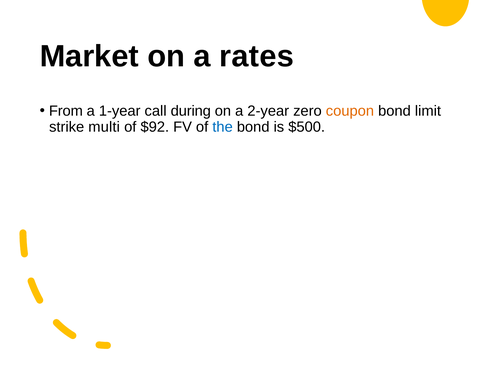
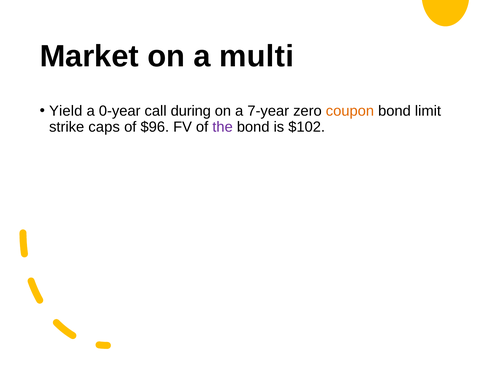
rates: rates -> multi (257, 56)
From: From -> Yield (66, 111)
1-year: 1-year -> 0-year (120, 111)
2-year: 2-year -> 7-year (268, 111)
multi: multi -> caps (104, 127)
$92: $92 -> $96 (155, 127)
the colour: blue -> purple (223, 127)
$500: $500 -> $102 (307, 127)
